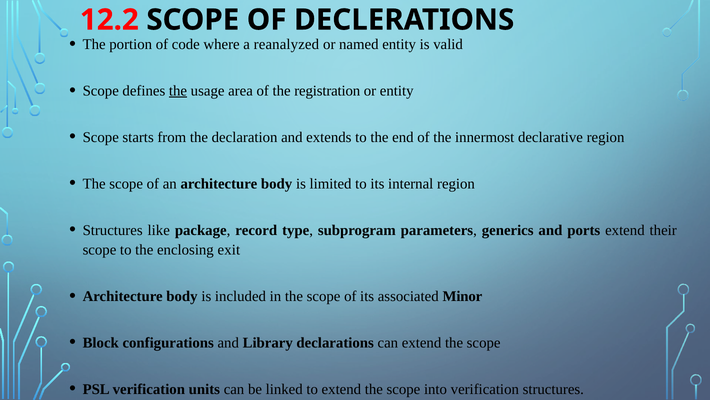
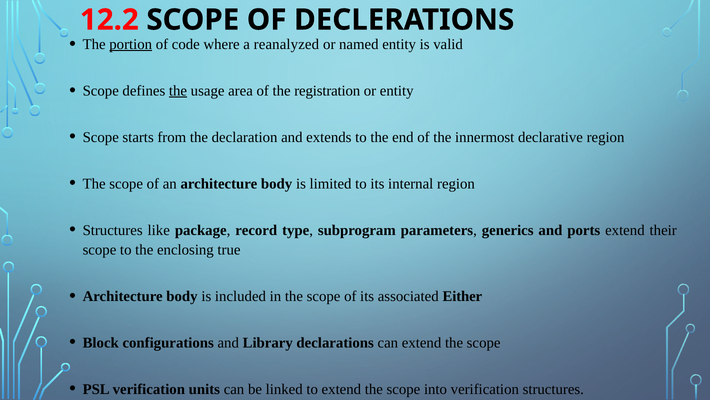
portion underline: none -> present (131, 44)
exit: exit -> true (229, 249)
Minor: Minor -> Either (462, 296)
